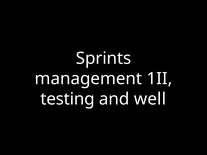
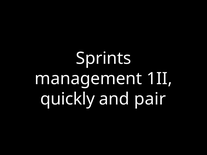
testing: testing -> quickly (68, 99)
well: well -> pair (150, 99)
